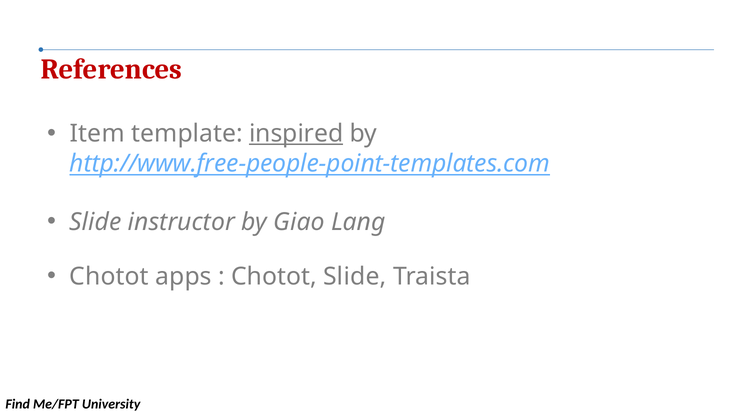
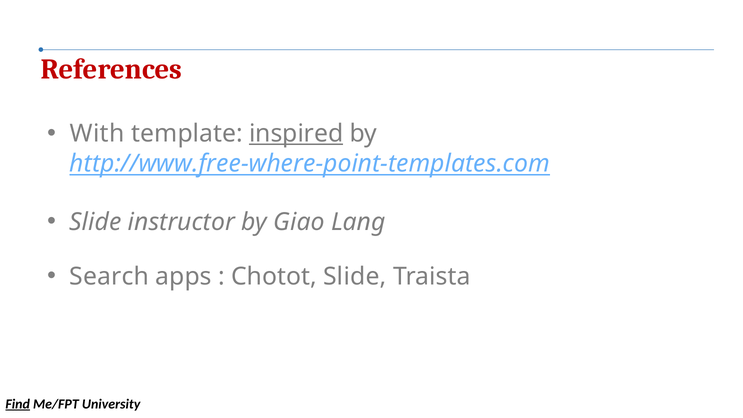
Item: Item -> With (97, 134)
http://www.free-people-point-templates.com: http://www.free-people-point-templates.com -> http://www.free-where-point-templates.com (310, 163)
Chotot: Chotot -> Search (109, 276)
Find underline: none -> present (18, 404)
